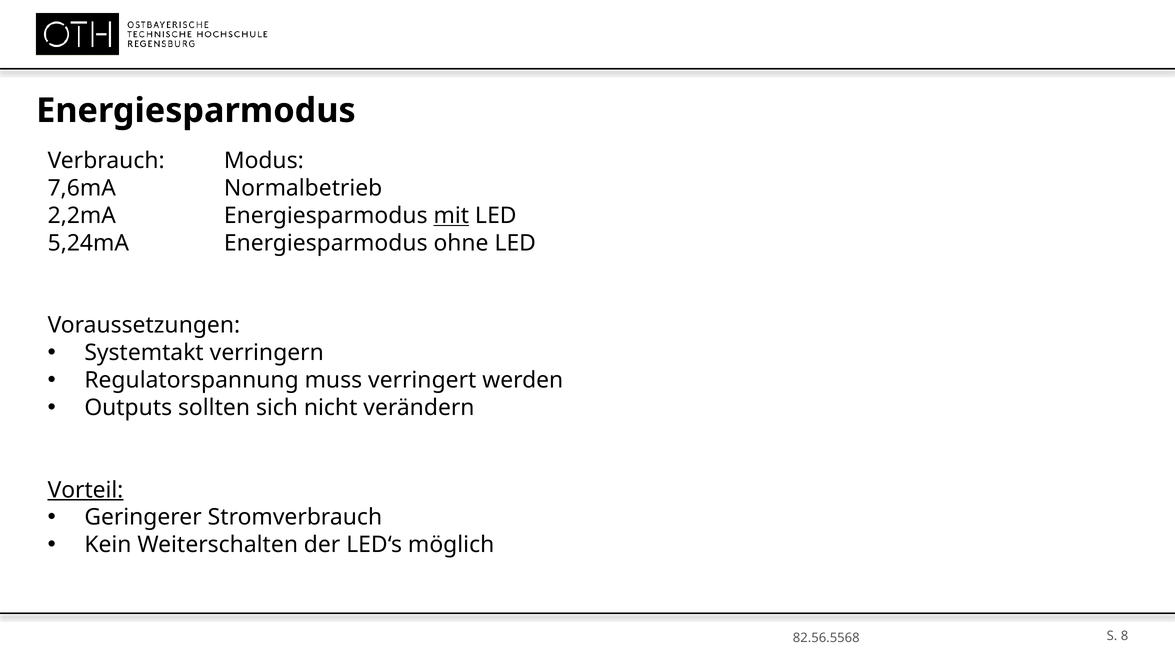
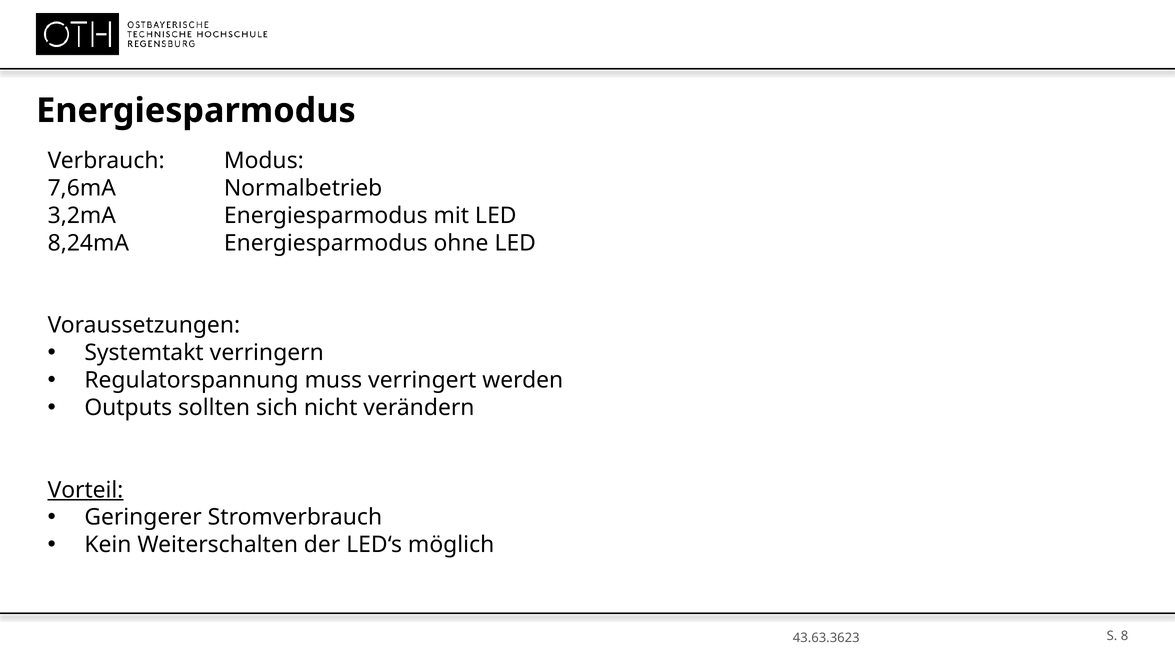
2,2mA: 2,2mA -> 3,2mA (82, 216)
mit underline: present -> none (451, 216)
5,24mA: 5,24mA -> 8,24mA (88, 243)
82.56.5568: 82.56.5568 -> 43.63.3623 (826, 638)
